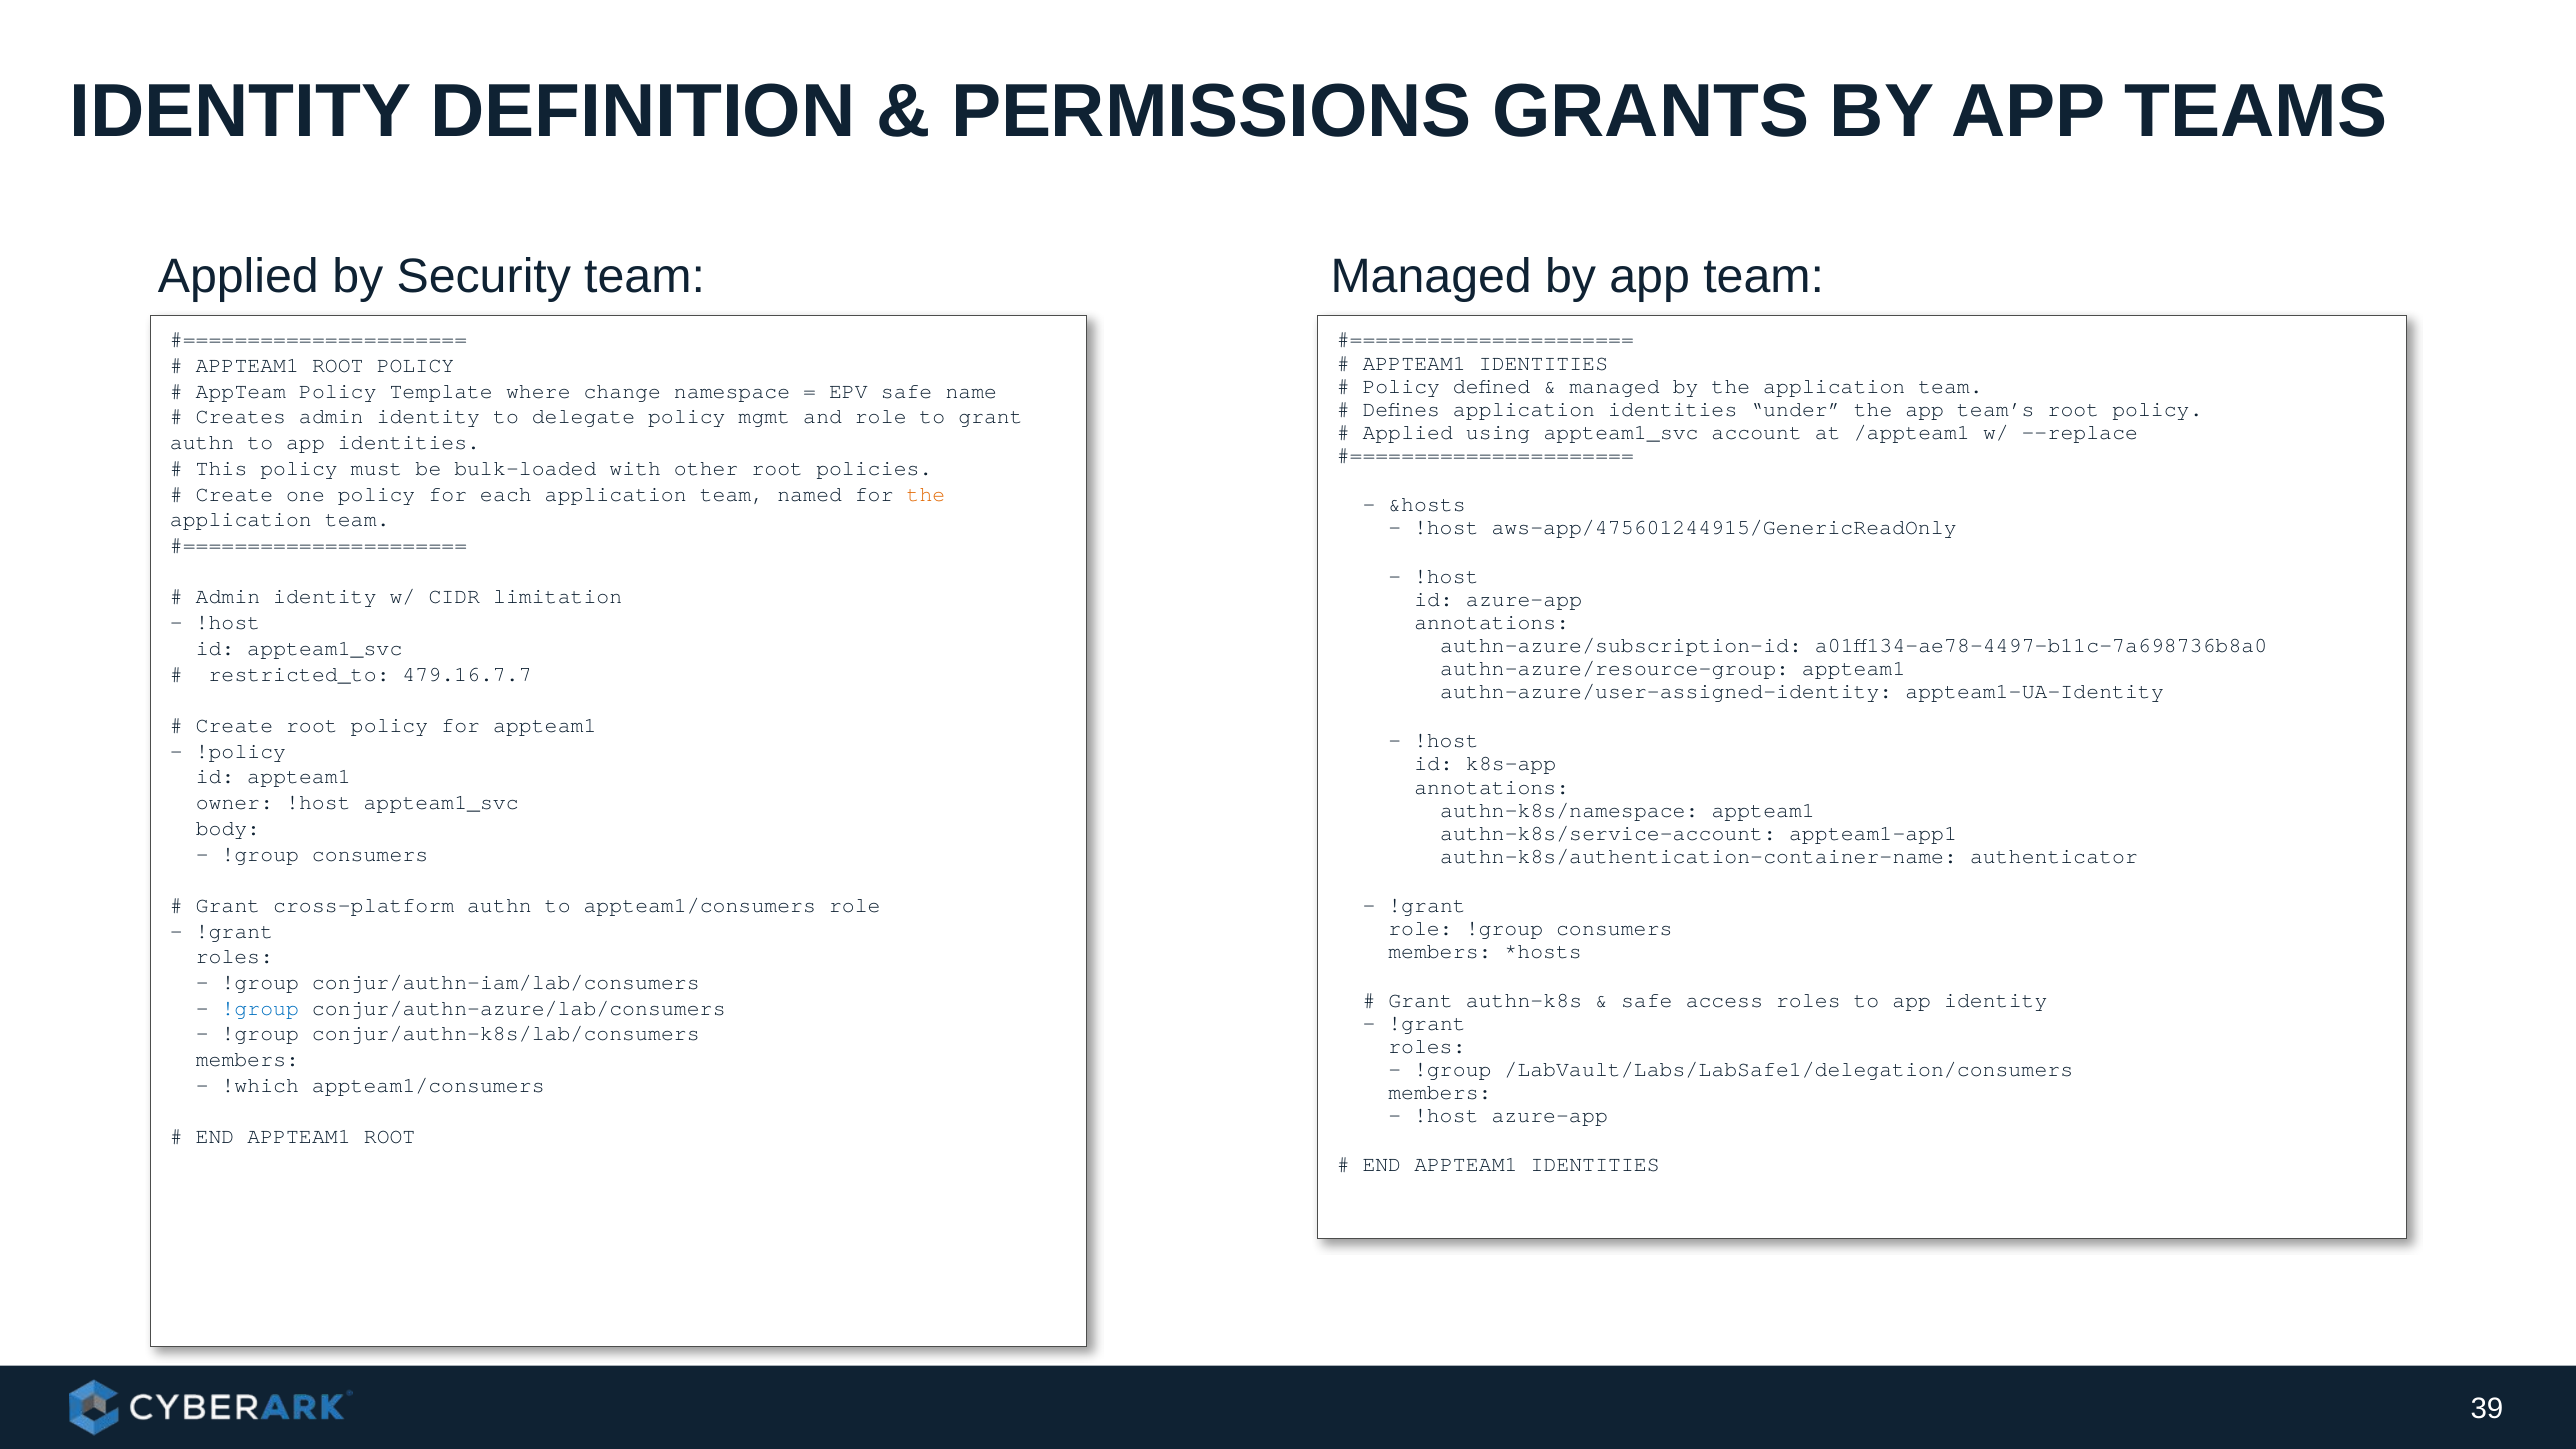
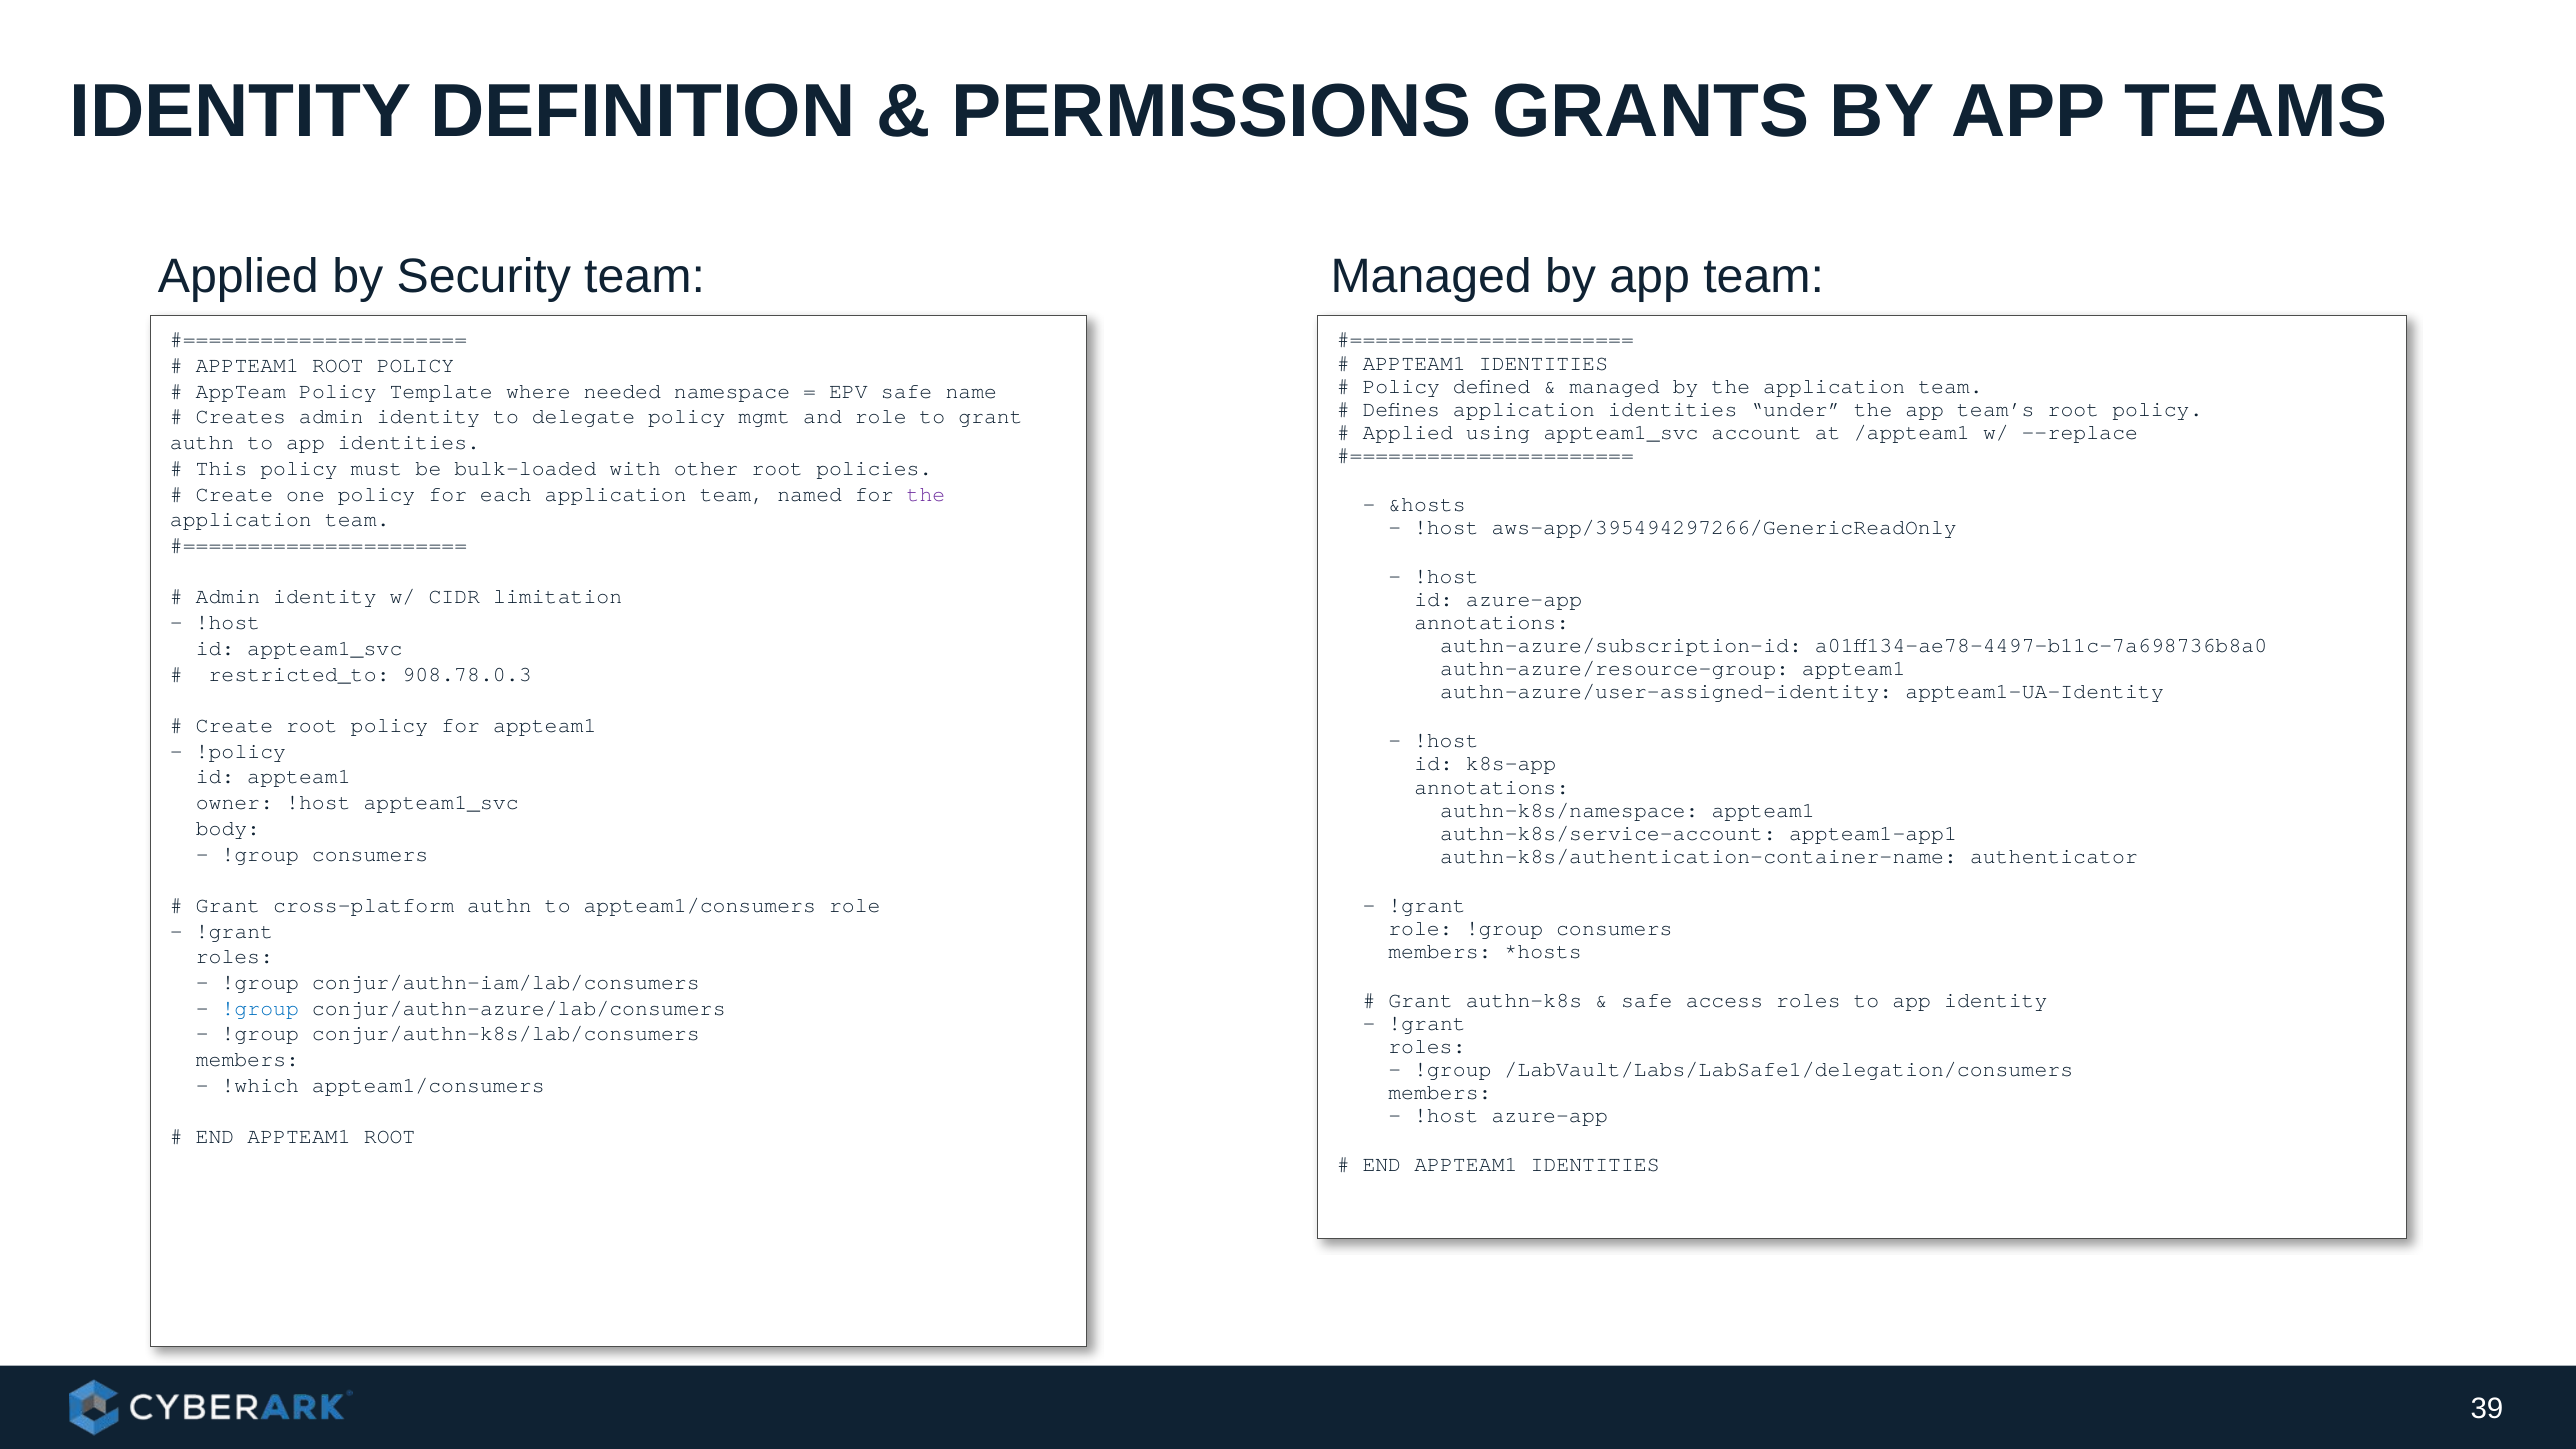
change: change -> needed (622, 391)
the colour: orange -> purple (926, 494)
aws-app/475601244915/GenericReadOnly: aws-app/475601244915/GenericReadOnly -> aws-app/395494297266/GenericReadOnly (1724, 527)
479.16.7.7: 479.16.7.7 -> 908.78.0.3 (467, 674)
